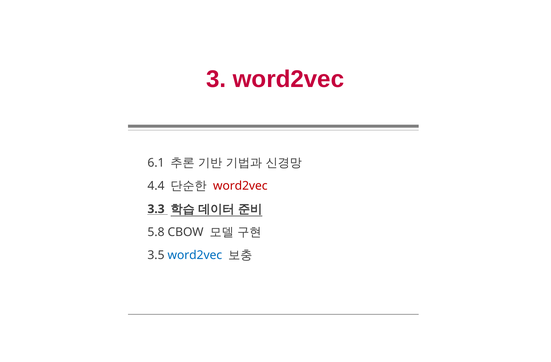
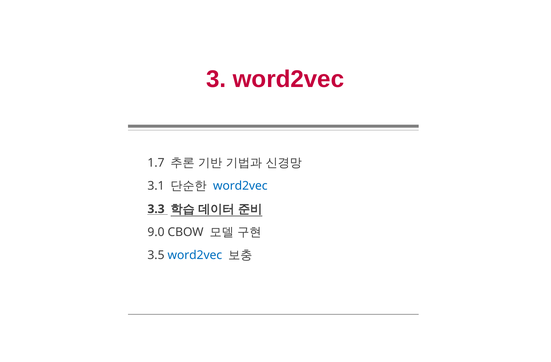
6.1: 6.1 -> 1.7 (156, 163)
4.4: 4.4 -> 3.1 (156, 186)
word2vec colour: red -> blue (240, 186)
5.8: 5.8 -> 9.0 (156, 232)
